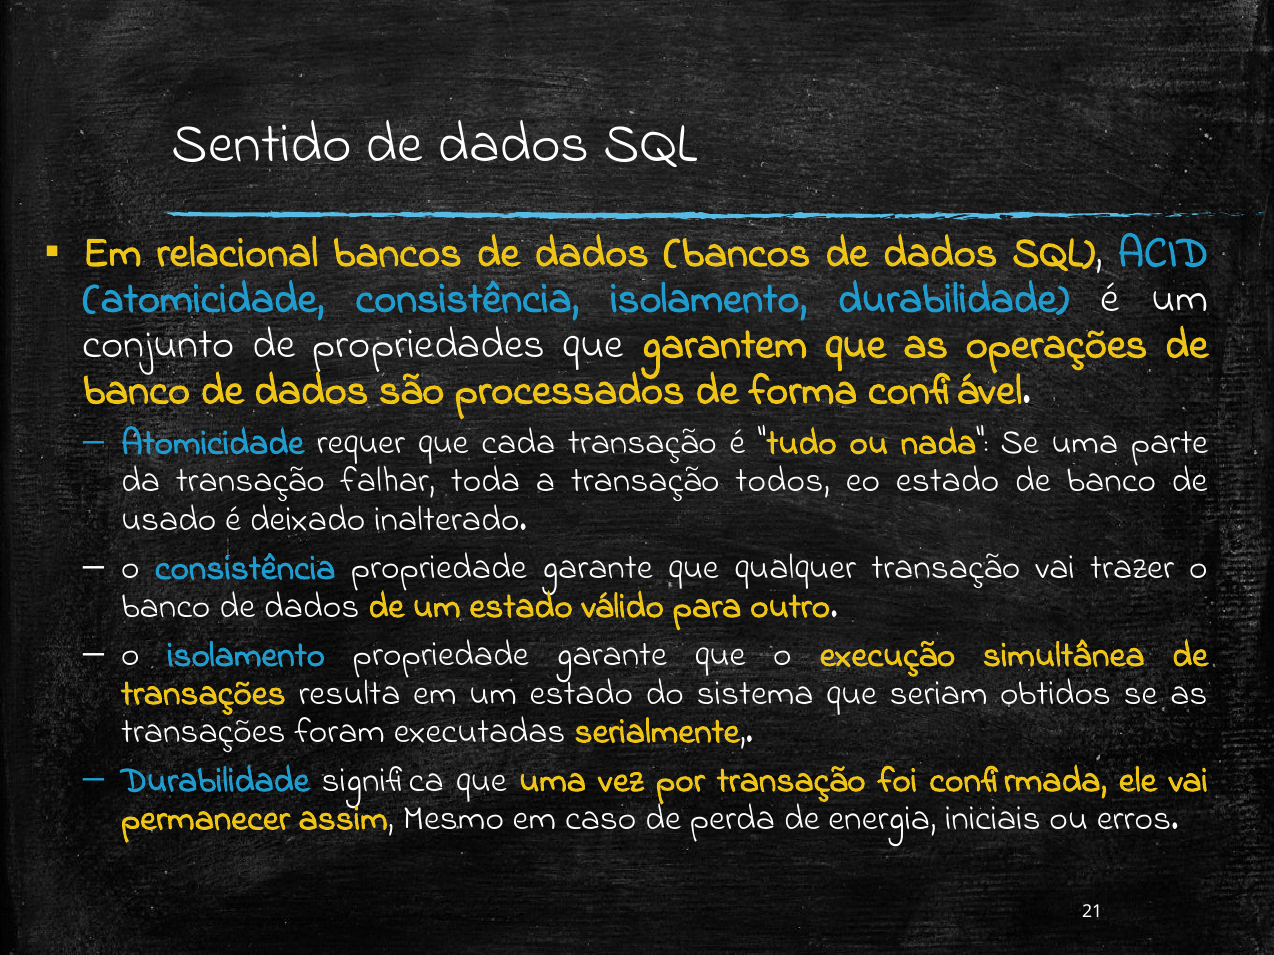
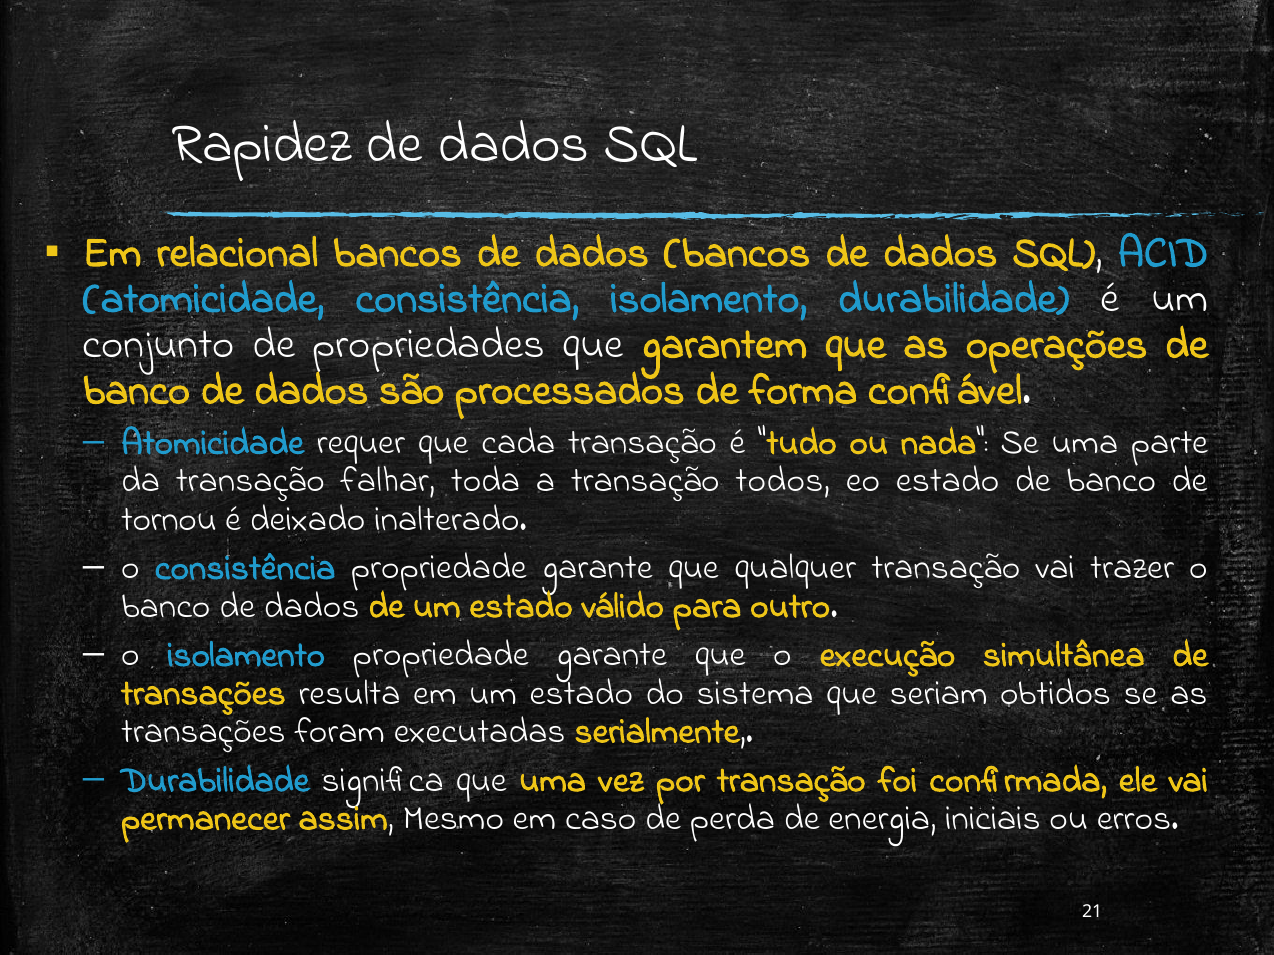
Sentido: Sentido -> Rapidez (262, 143)
usado: usado -> tornou (169, 519)
